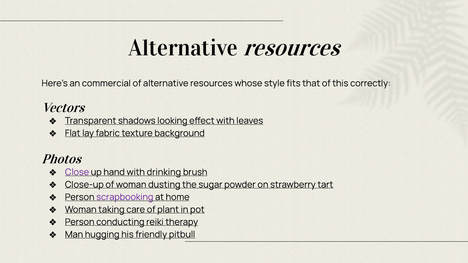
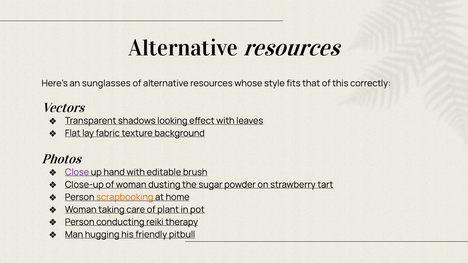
commercial: commercial -> sunglasses (106, 83)
drinking: drinking -> editable (164, 172)
scrapbooking colour: purple -> orange (125, 197)
